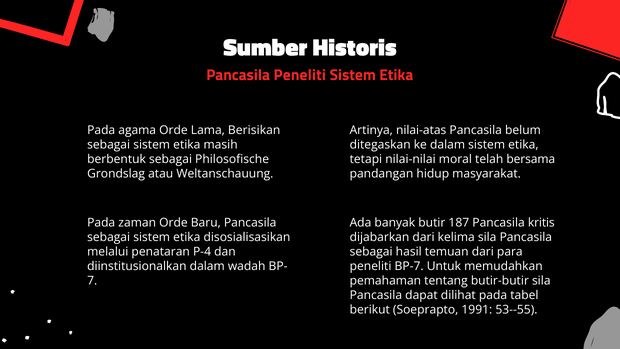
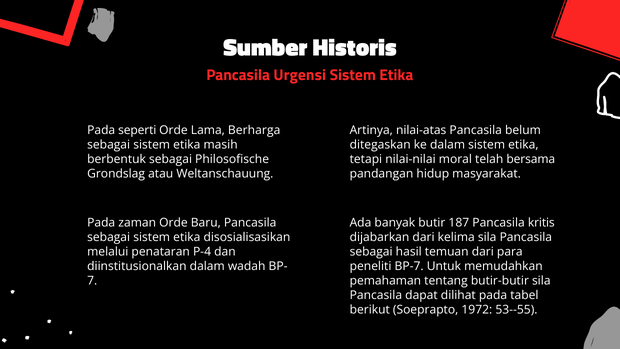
Pancasila Peneliti: Peneliti -> Urgensi (300, 75)
agama: agama -> seperti (137, 130)
Berisikan: Berisikan -> Berharga (254, 130)
1991: 1991 -> 1972 (477, 309)
